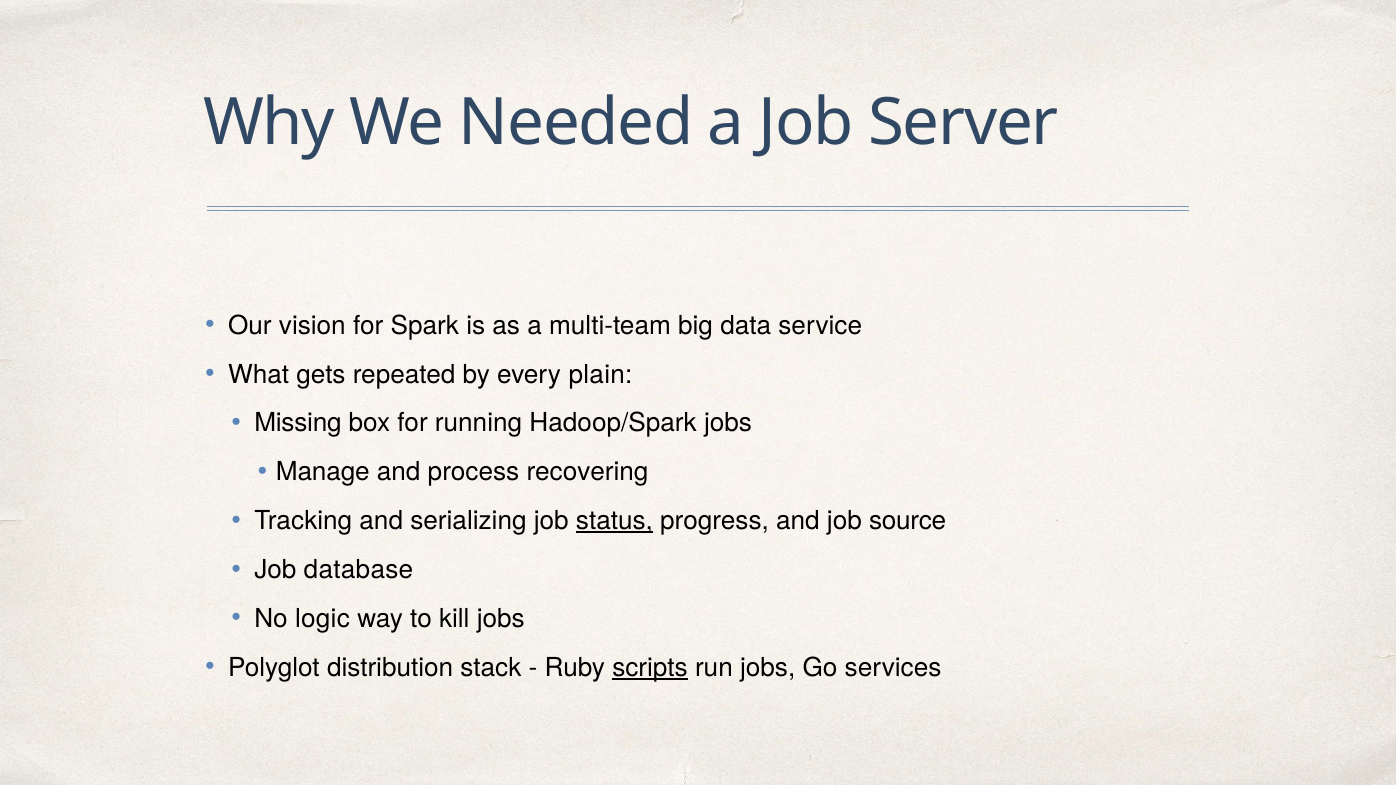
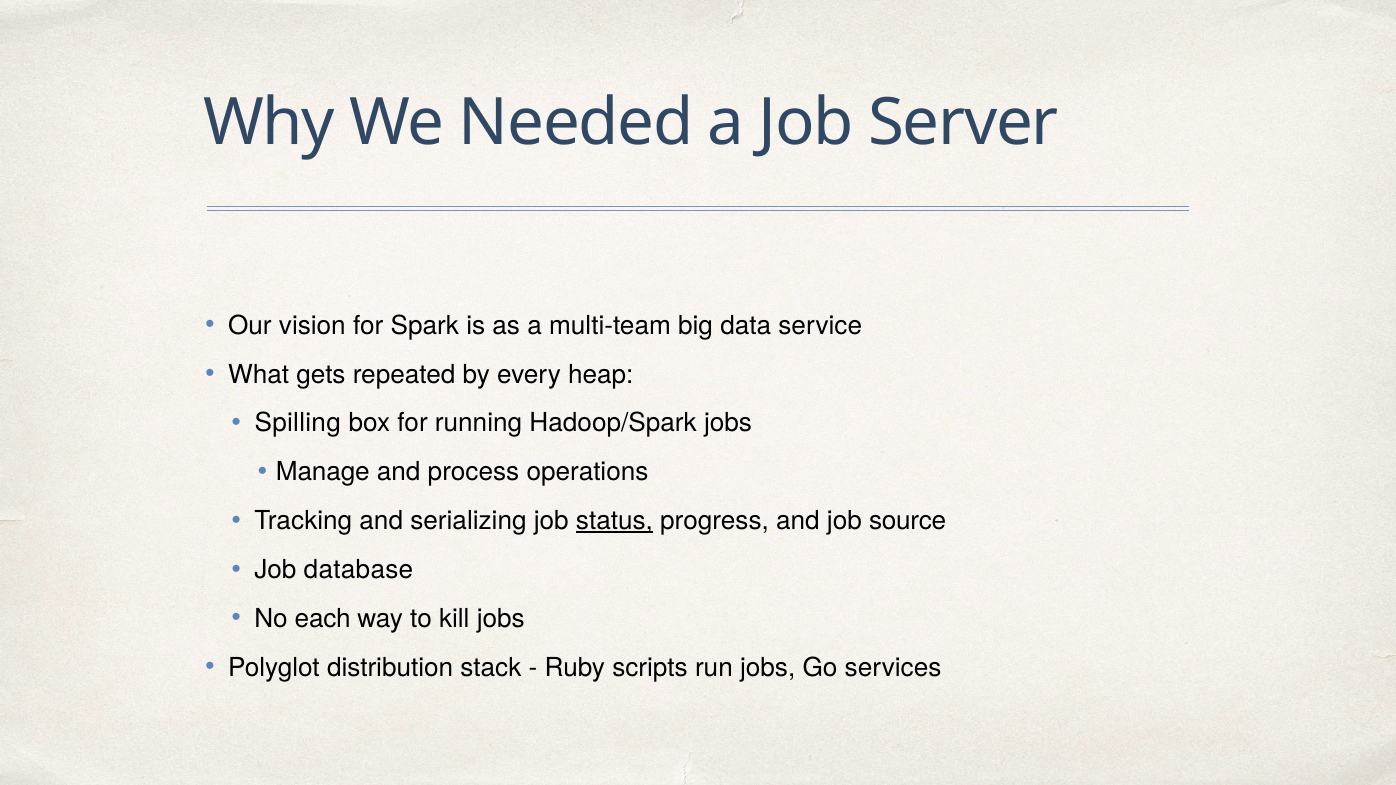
plain: plain -> heap (601, 375)
Missing: Missing -> Spilling (298, 423)
recovering: recovering -> operations (587, 472)
logic: logic -> each (323, 619)
scripts underline: present -> none (650, 668)
